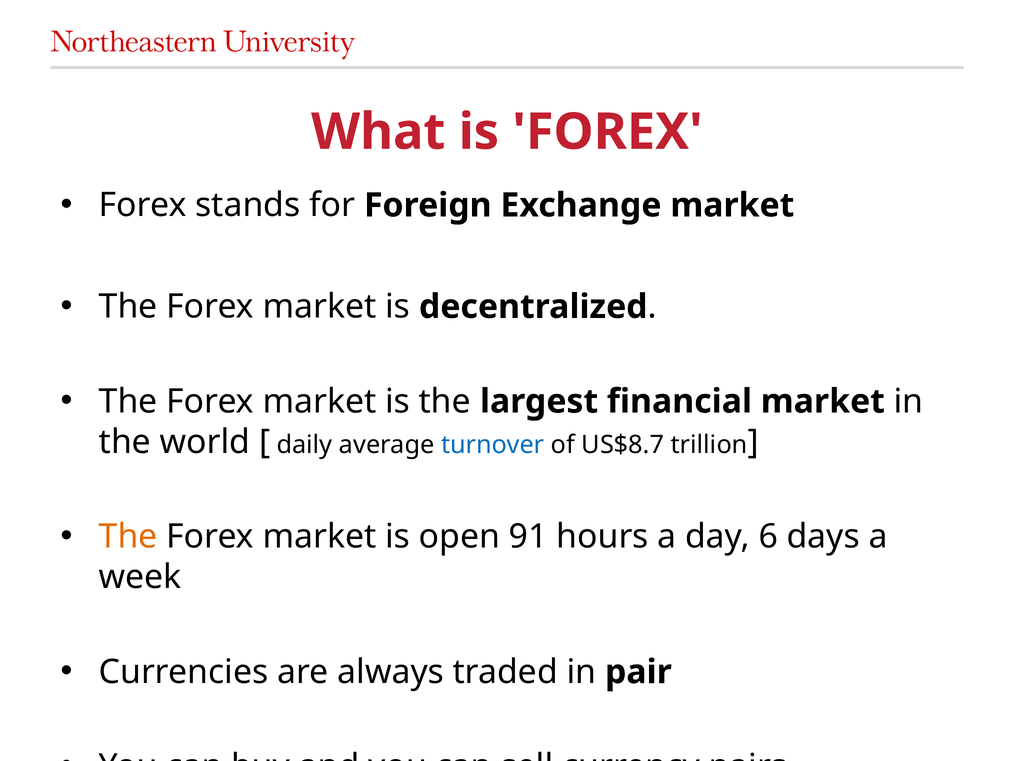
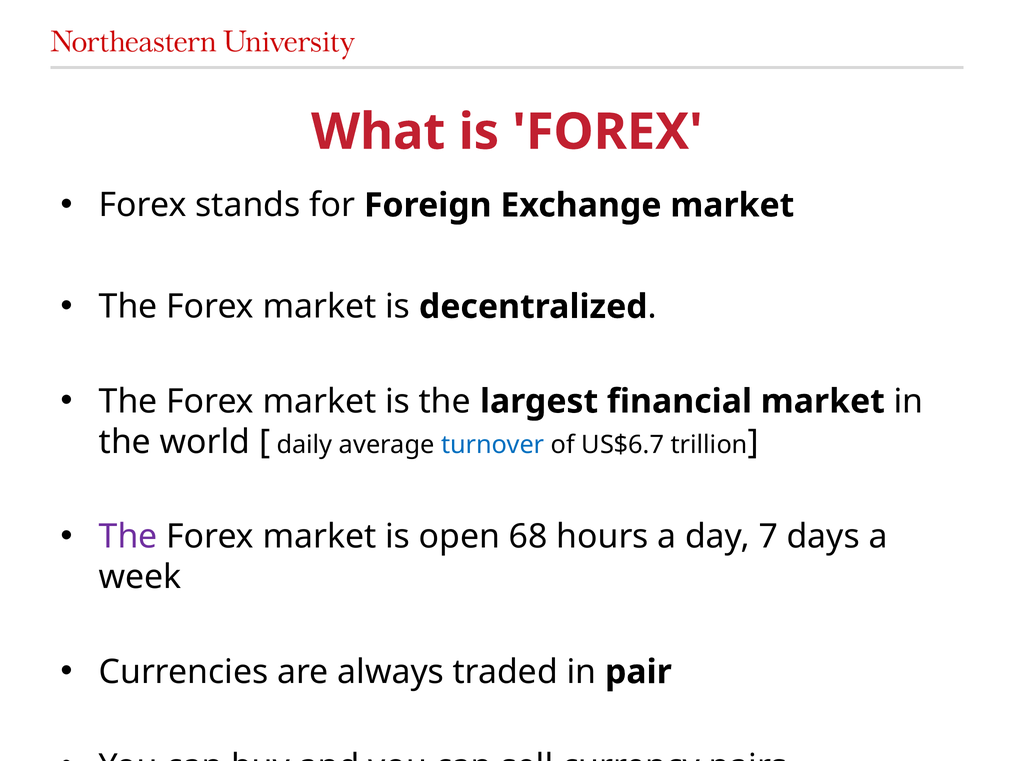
US$8.7: US$8.7 -> US$6.7 (623, 445)
The colour: orange -> purple (128, 536)
91: 91 -> 68 (528, 536)
6: 6 -> 7 (768, 536)
